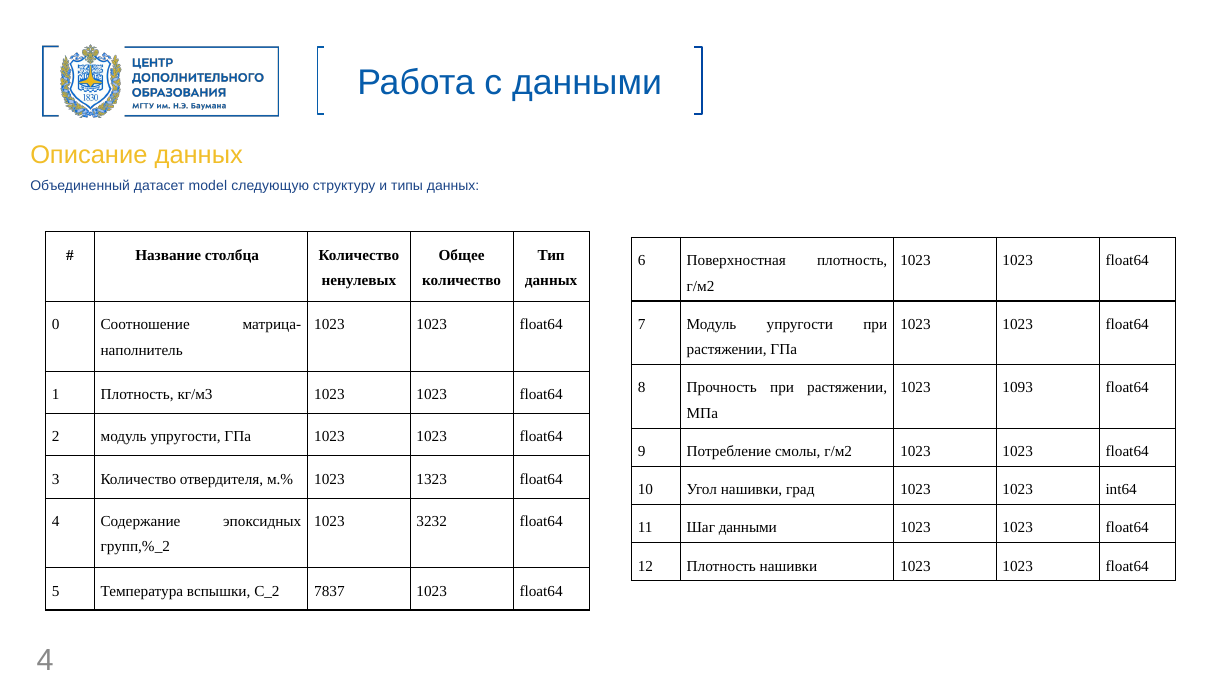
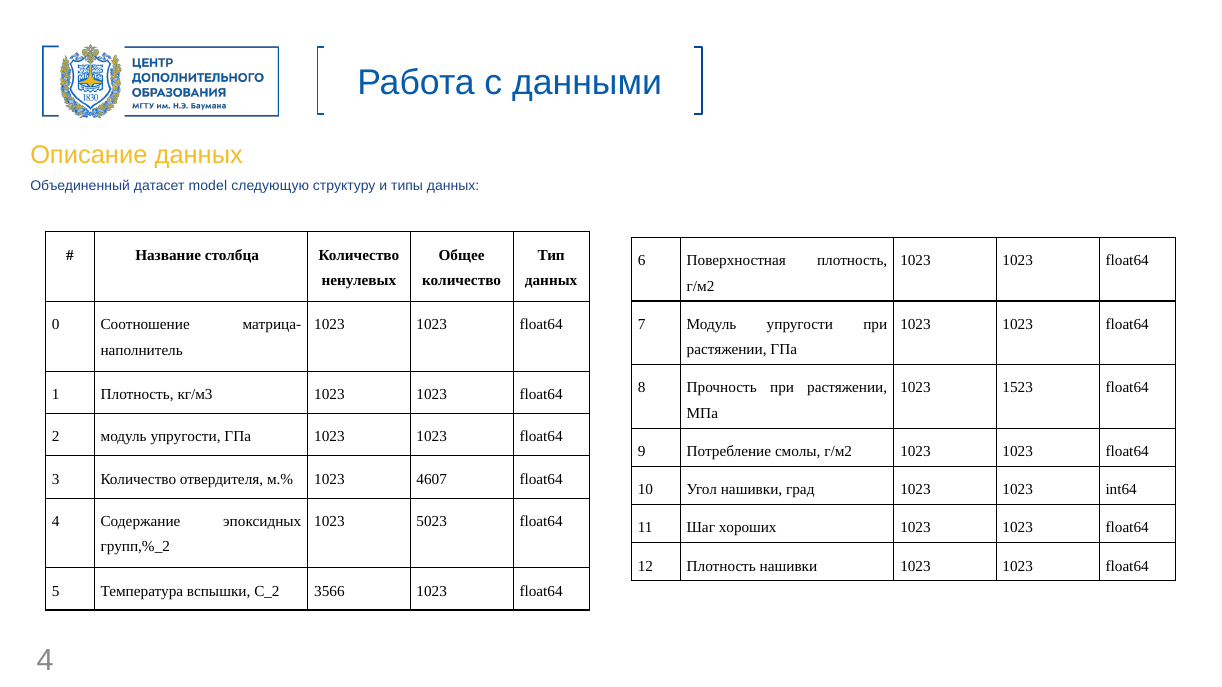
1093: 1093 -> 1523 (1018, 388)
1323: 1323 -> 4607 (432, 479)
3232: 3232 -> 5023 (432, 522)
Шаг данными: данными -> хороших (748, 528)
7837: 7837 -> 3566 (329, 591)
